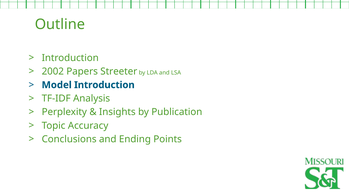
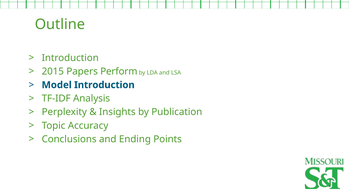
2002: 2002 -> 2015 (53, 72)
Streeter: Streeter -> Perform (119, 72)
